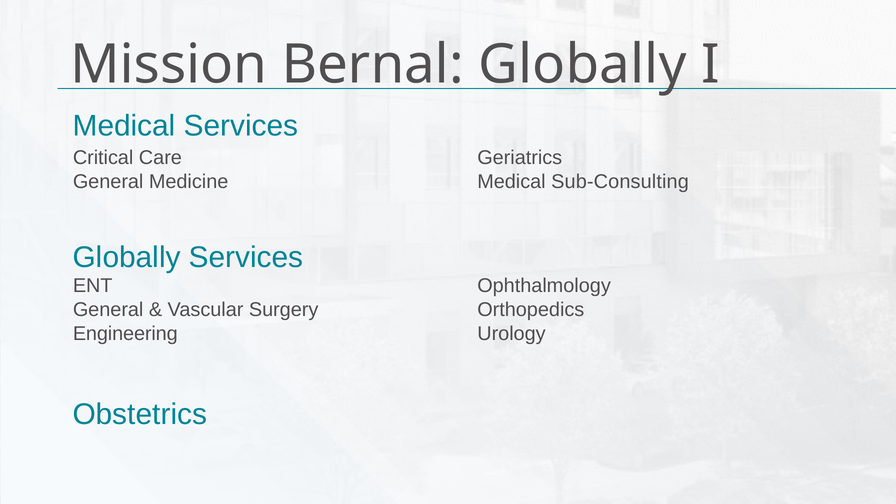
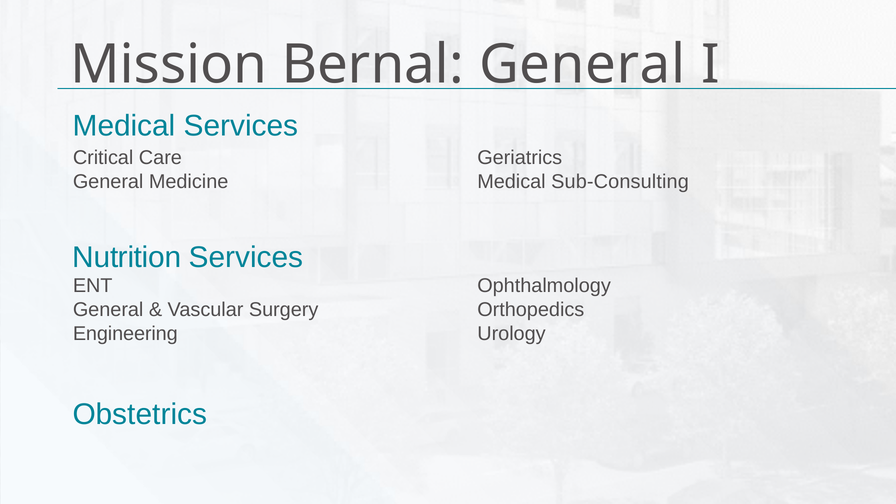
Bernal Globally: Globally -> General (582, 64)
Globally: Globally -> Nutrition (127, 257)
